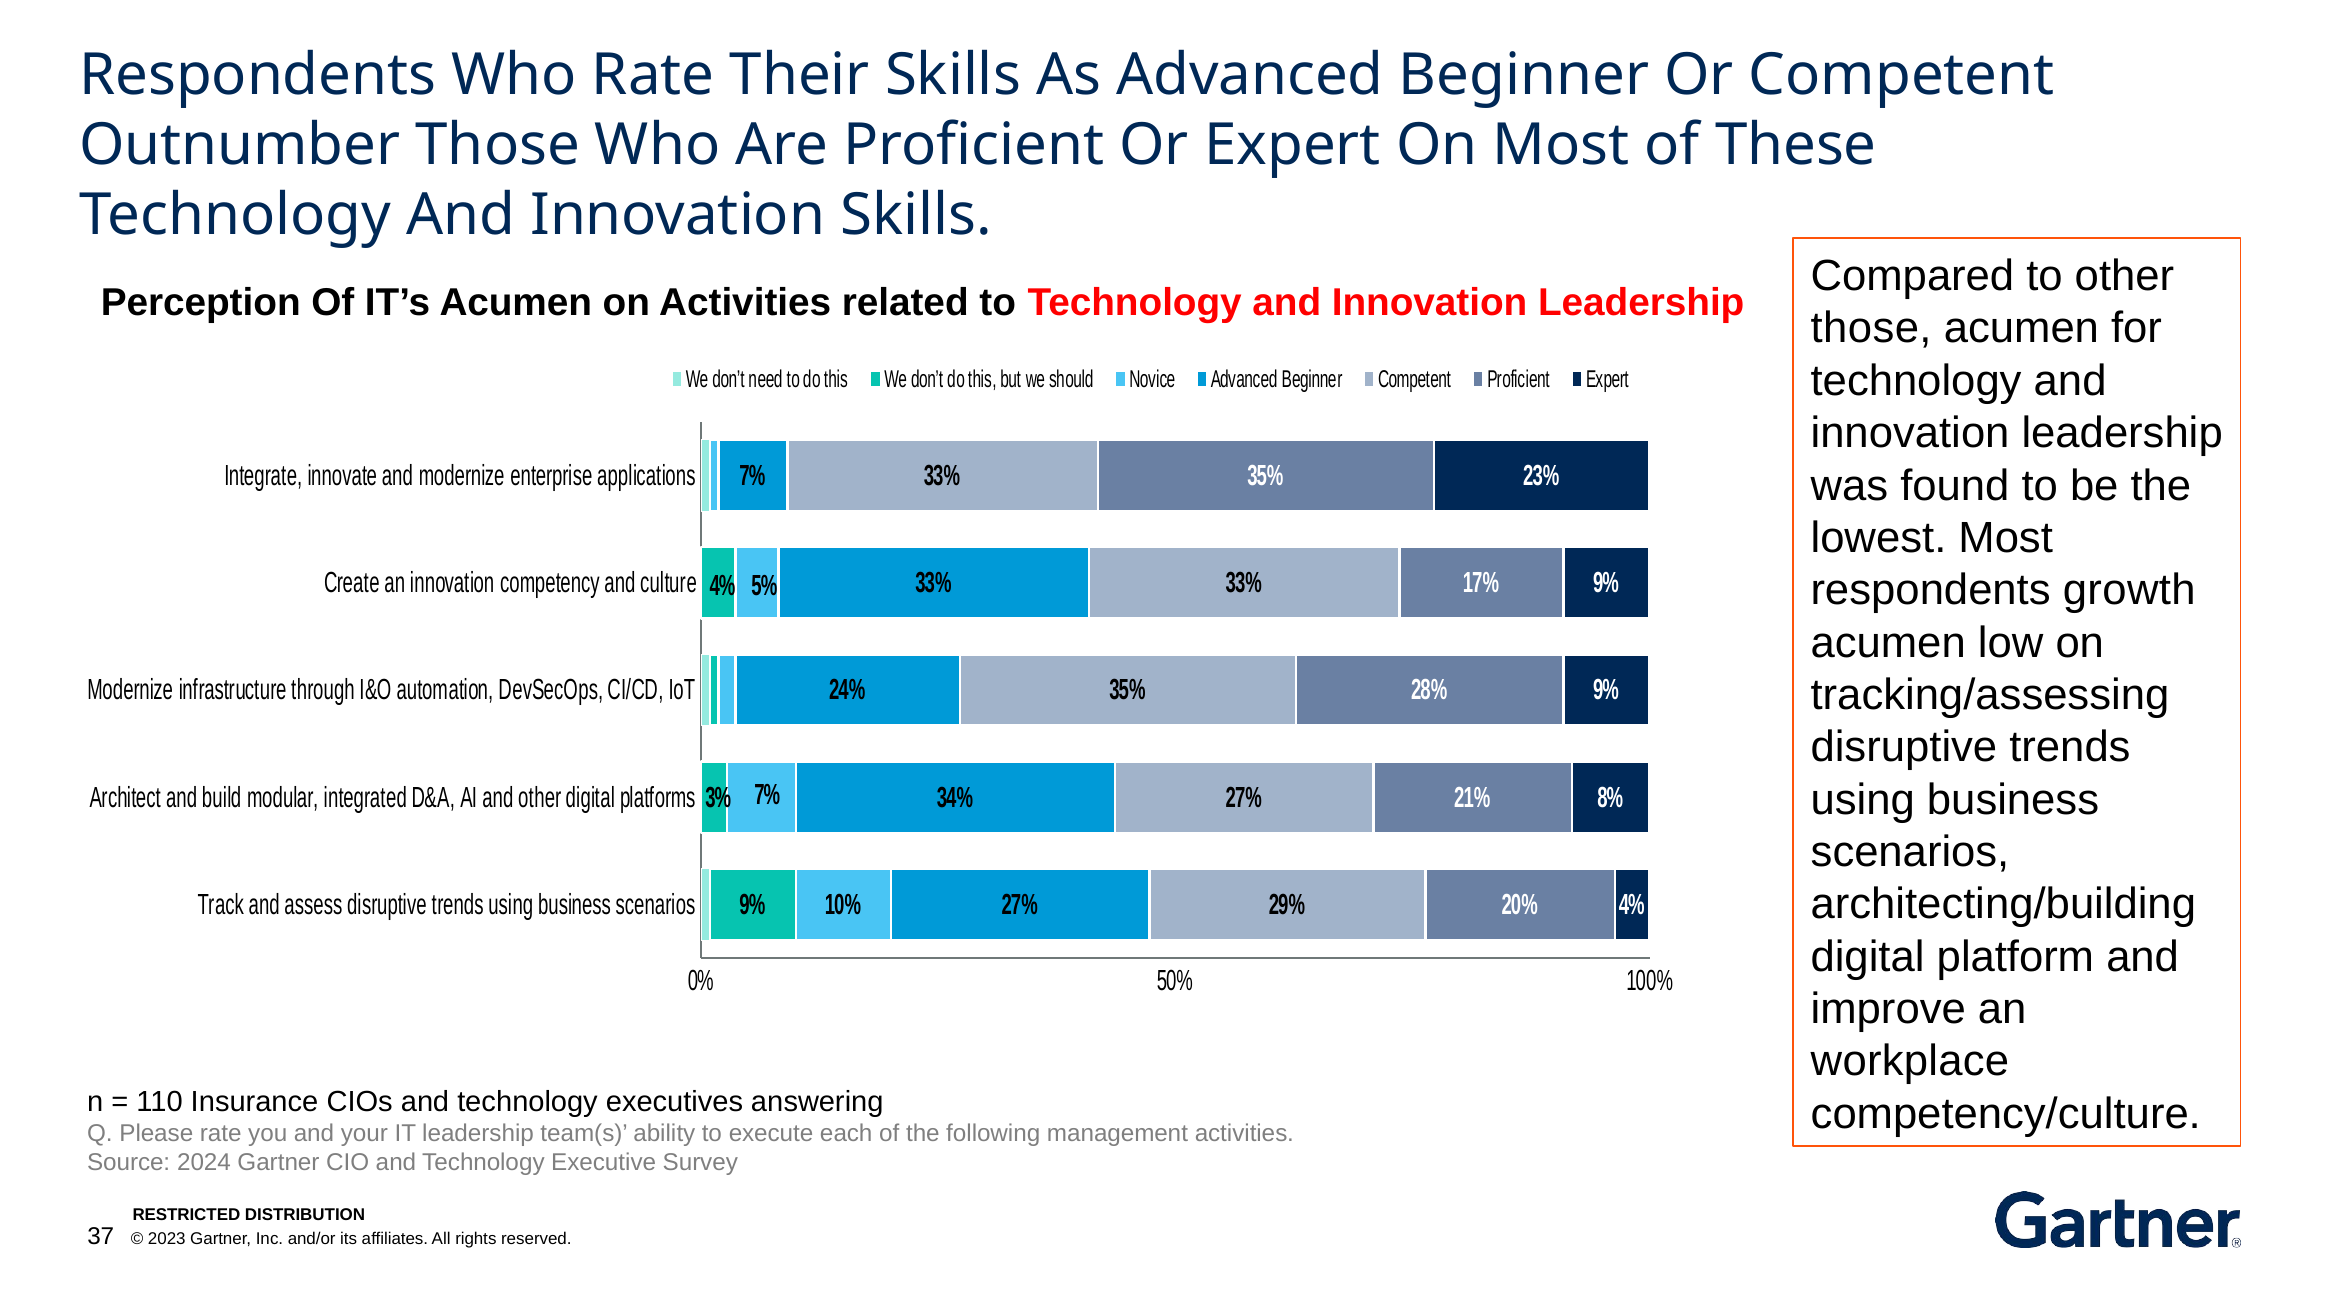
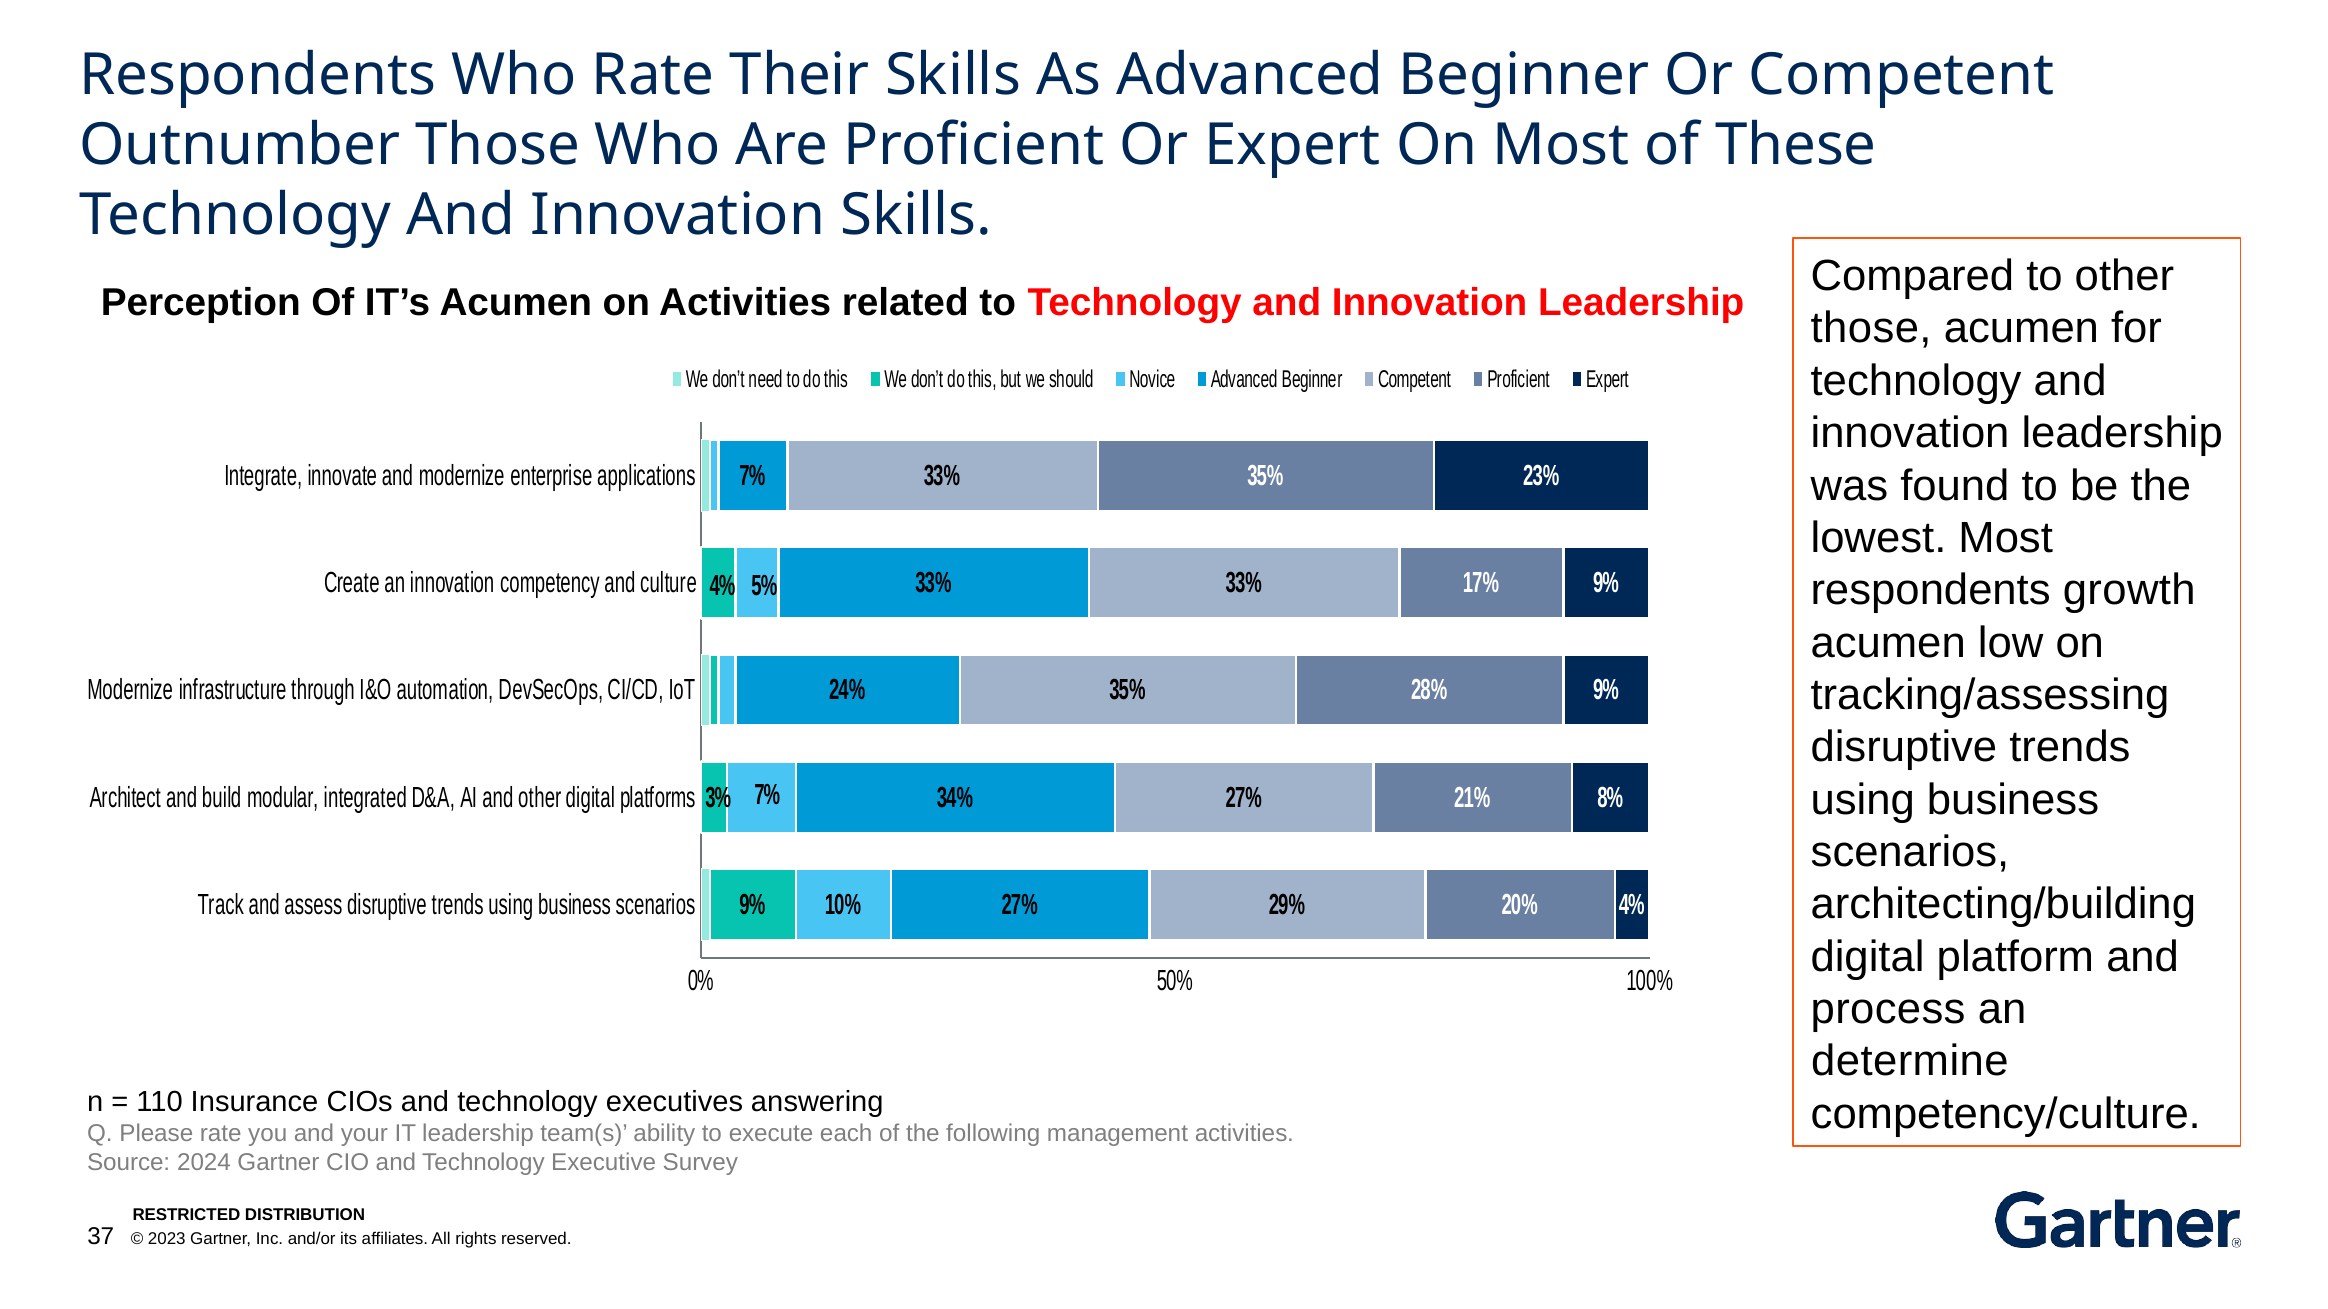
improve: improve -> process (1888, 1010)
workplace: workplace -> determine (1910, 1062)
